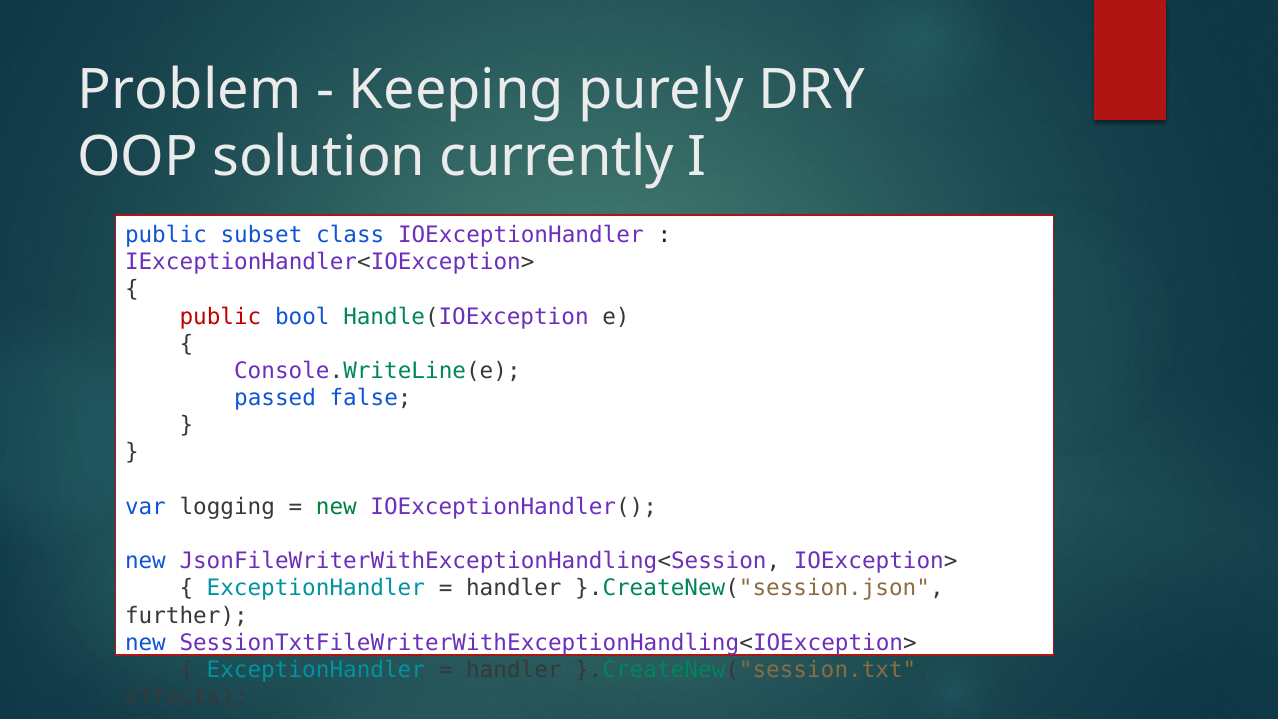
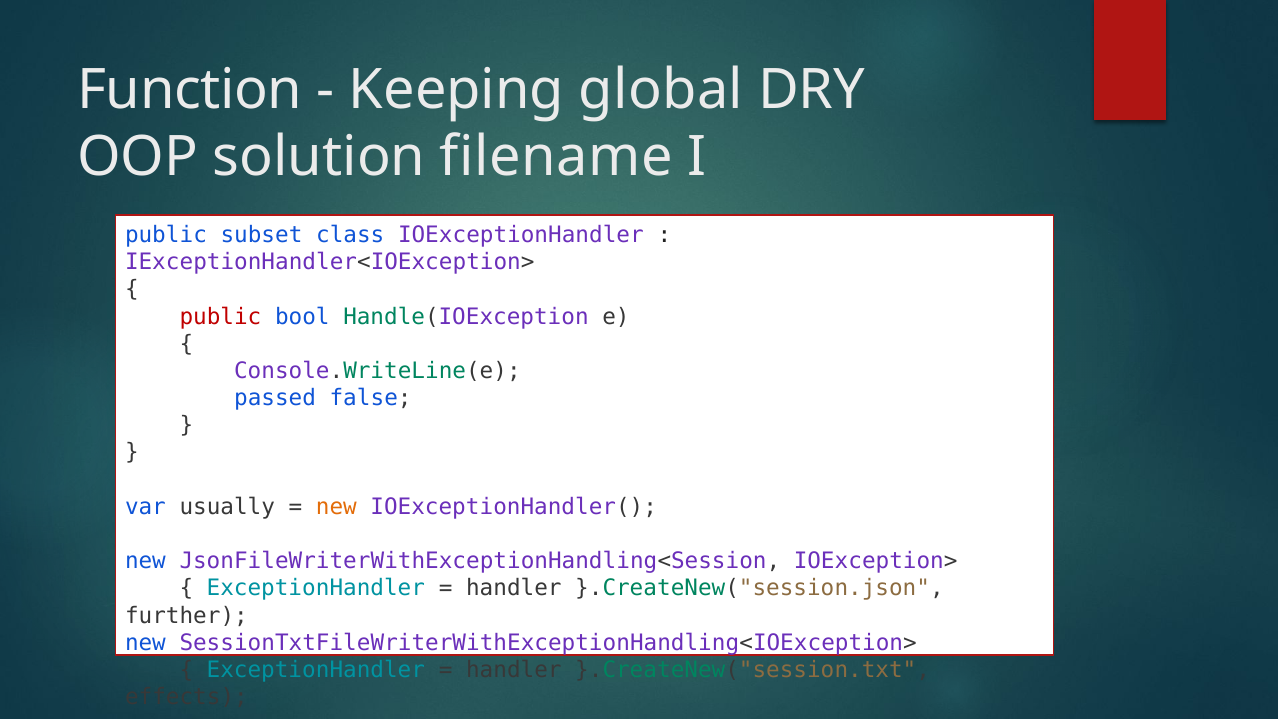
Problem: Problem -> Function (190, 90)
purely: purely -> global (661, 90)
currently: currently -> filename (556, 157)
logging: logging -> usually (227, 507)
new colour: green -> orange (336, 507)
